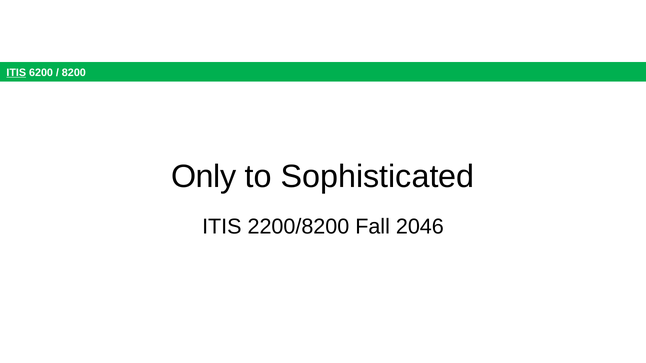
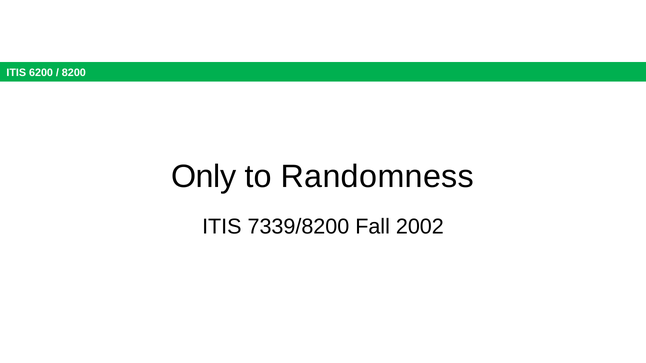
ITIS underline: present -> none (16, 73)
Sophisticated: Sophisticated -> Randomness (377, 177)
2200/8200: 2200/8200 -> 7339/8200 (298, 227)
2046: 2046 -> 2002 (420, 227)
